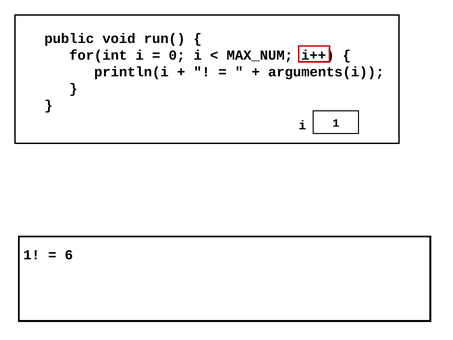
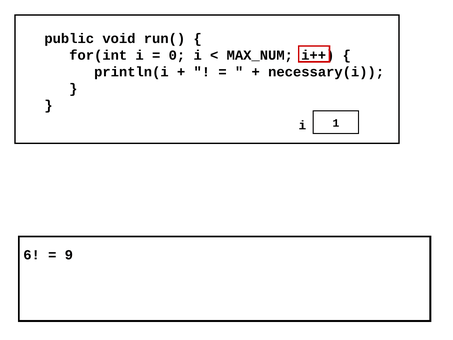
arguments(i: arguments(i -> necessary(i (326, 72)
1: 1 -> 6 (32, 255)
6: 6 -> 9 (69, 255)
